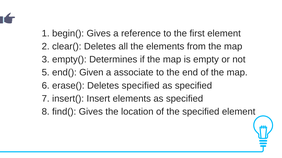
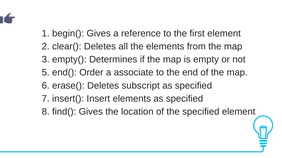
Given: Given -> Order (91, 73)
Deletes specified: specified -> subscript (141, 86)
